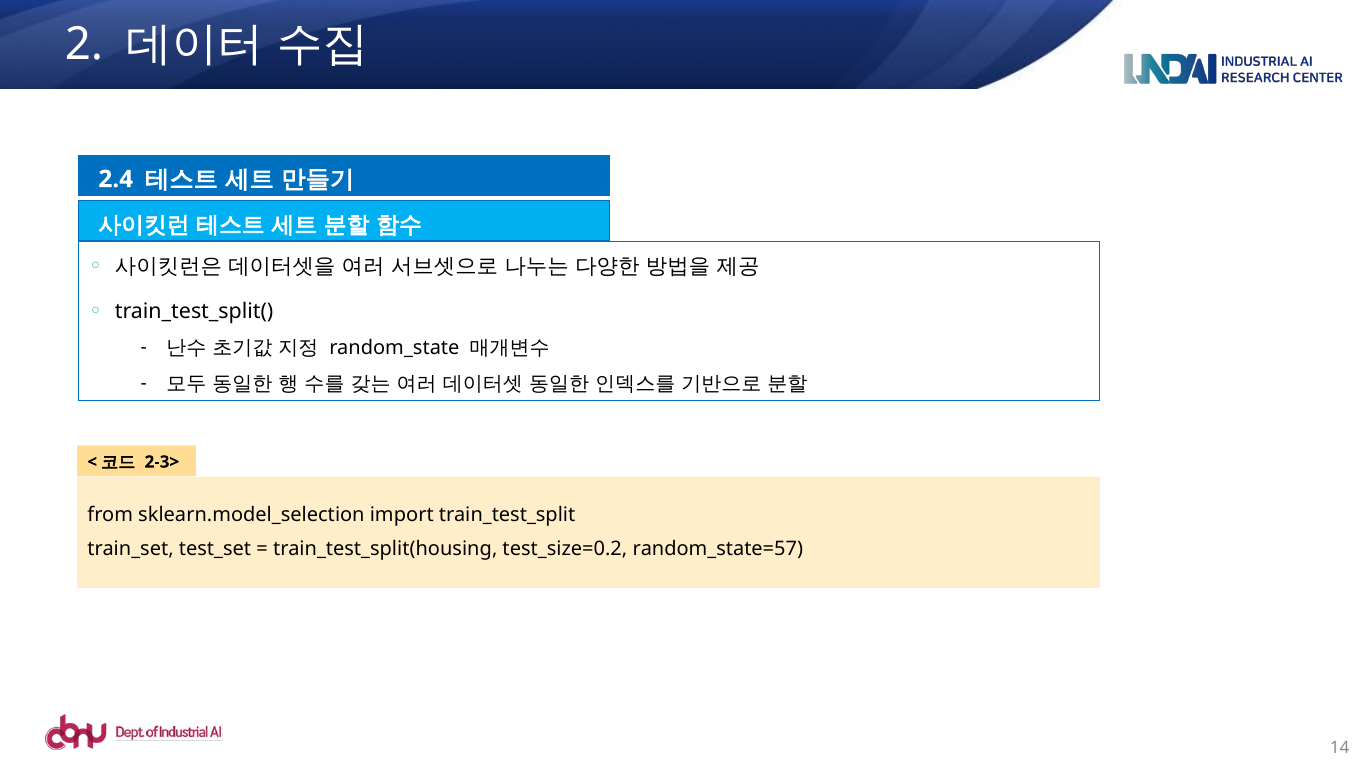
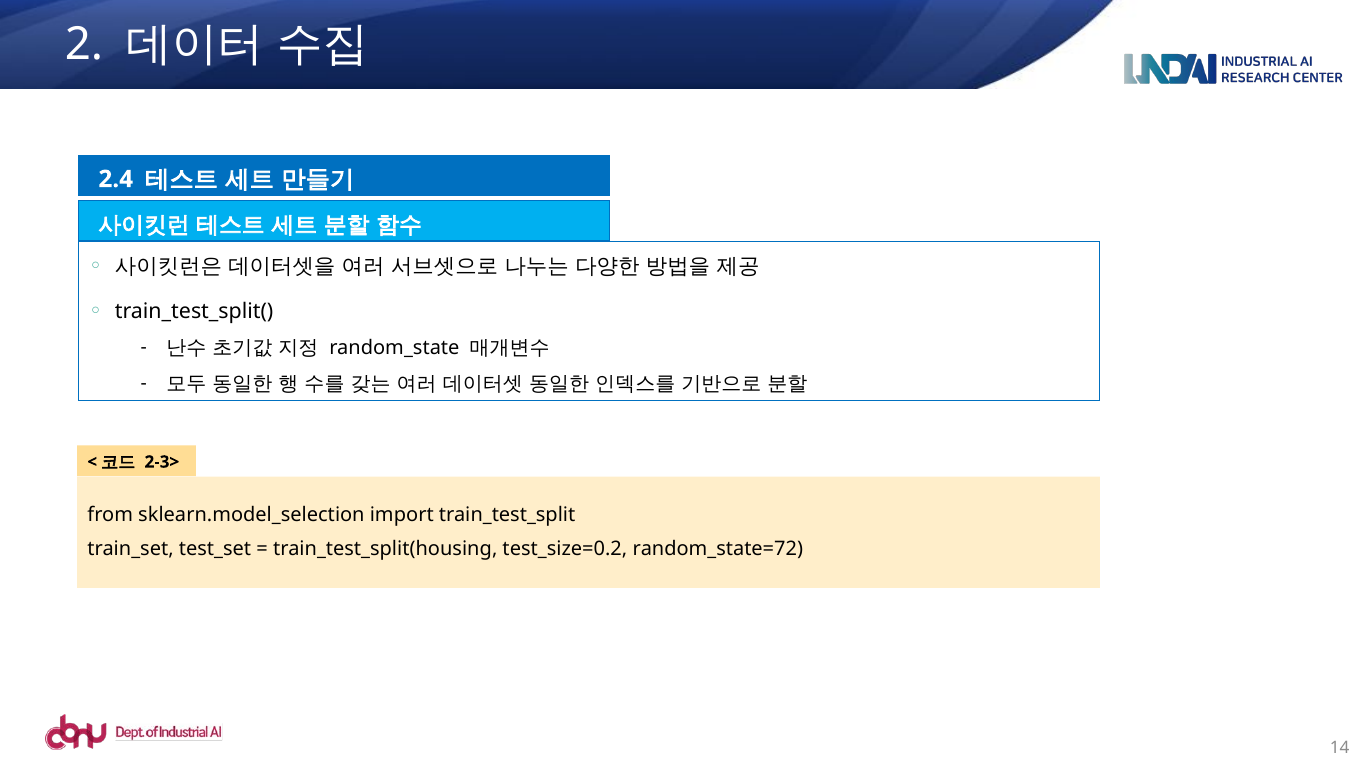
random_state=57: random_state=57 -> random_state=72 (718, 549)
